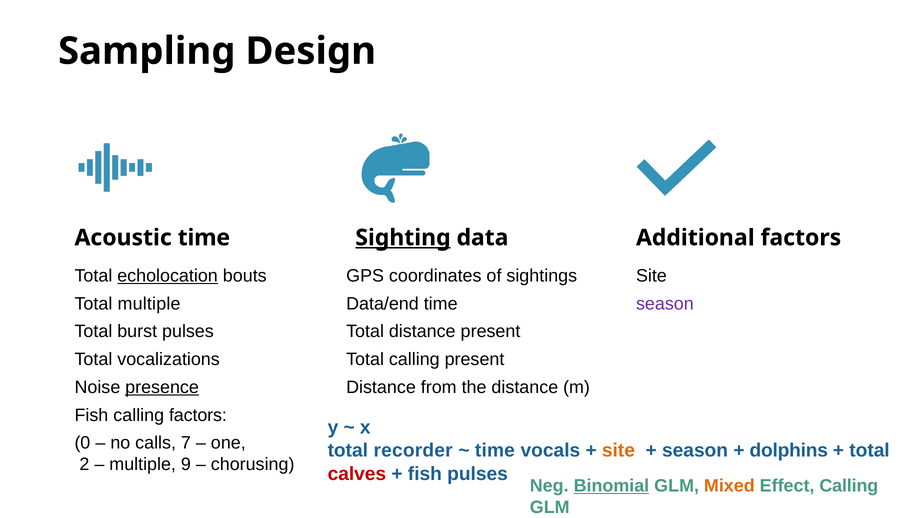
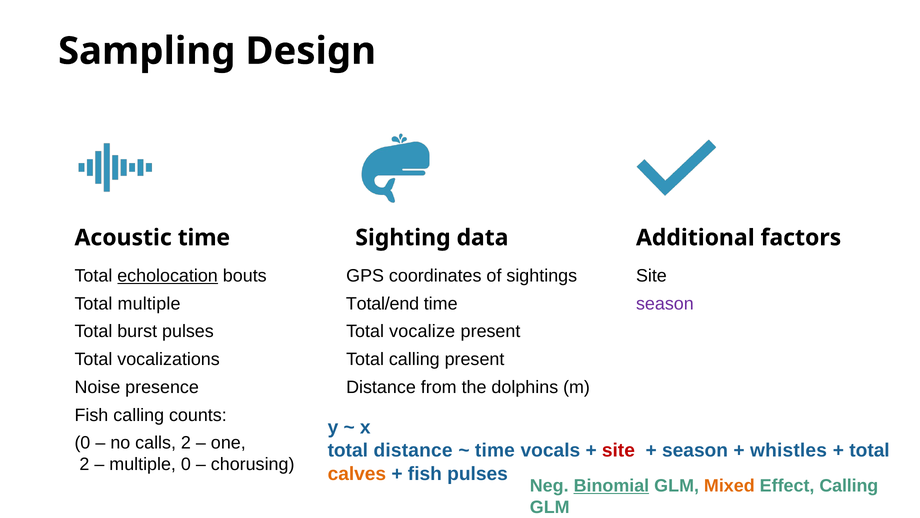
Sighting underline: present -> none (403, 237)
Data/end: Data/end -> Total/end (383, 303)
Total distance: distance -> vocalize (422, 331)
presence underline: present -> none (162, 387)
the distance: distance -> dolphins (525, 387)
calling factors: factors -> counts (198, 415)
calls 7: 7 -> 2 (186, 443)
total recorder: recorder -> distance (413, 450)
site colour: orange -> red (618, 450)
dolphins: dolphins -> whistles (789, 450)
multiple 9: 9 -> 0 (186, 464)
calves colour: red -> orange (357, 473)
